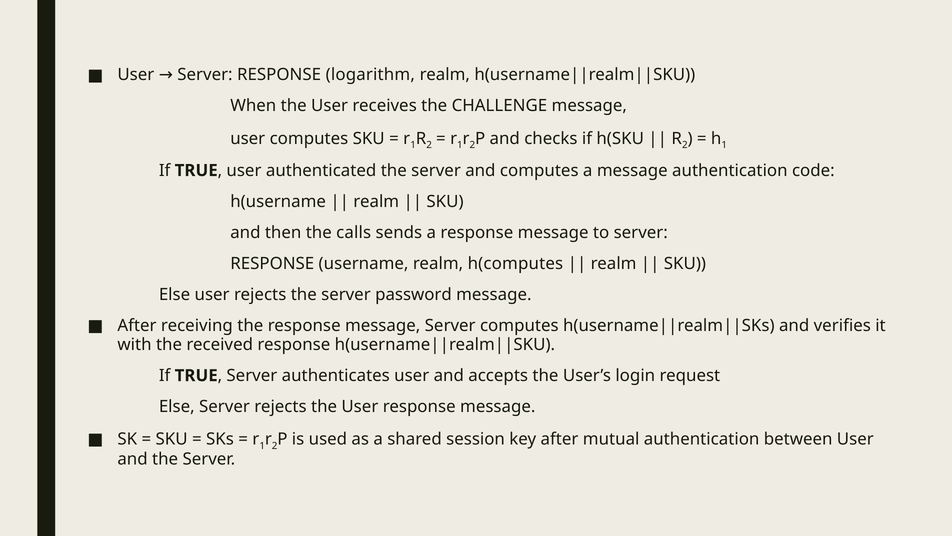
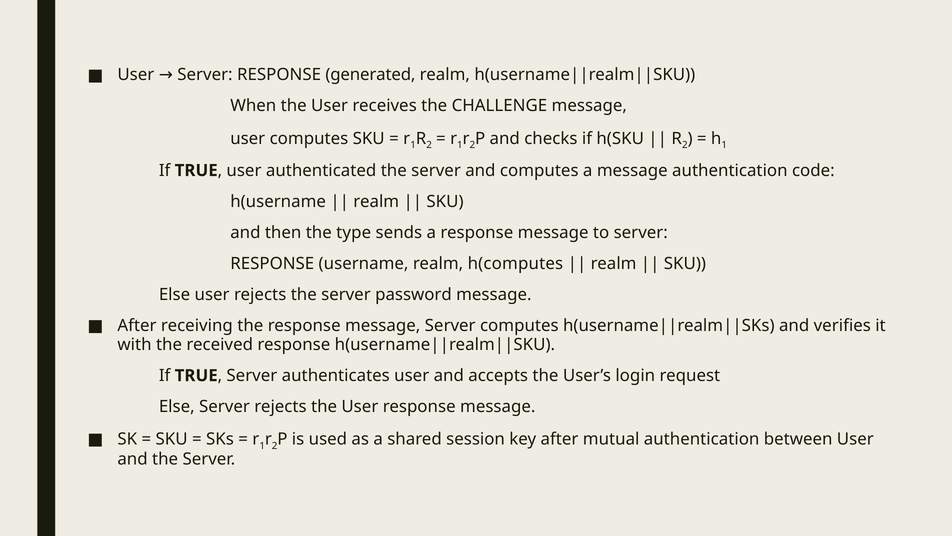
logarithm: logarithm -> generated (370, 75)
calls: calls -> type (354, 232)
